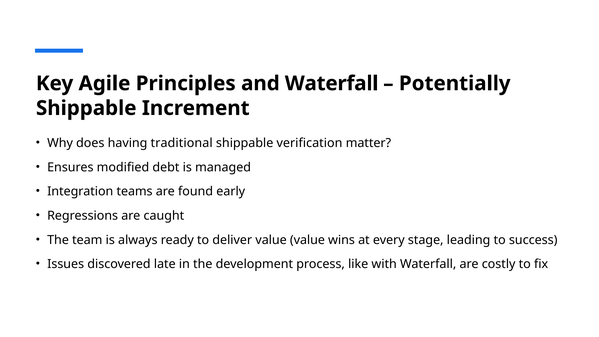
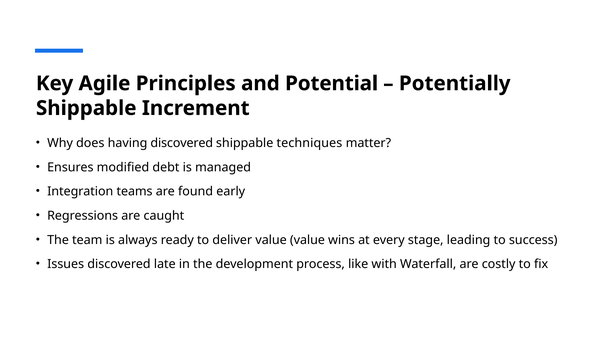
and Waterfall: Waterfall -> Potential (332, 83)
having traditional: traditional -> discovered (182, 143)
verification: verification -> techniques (309, 143)
